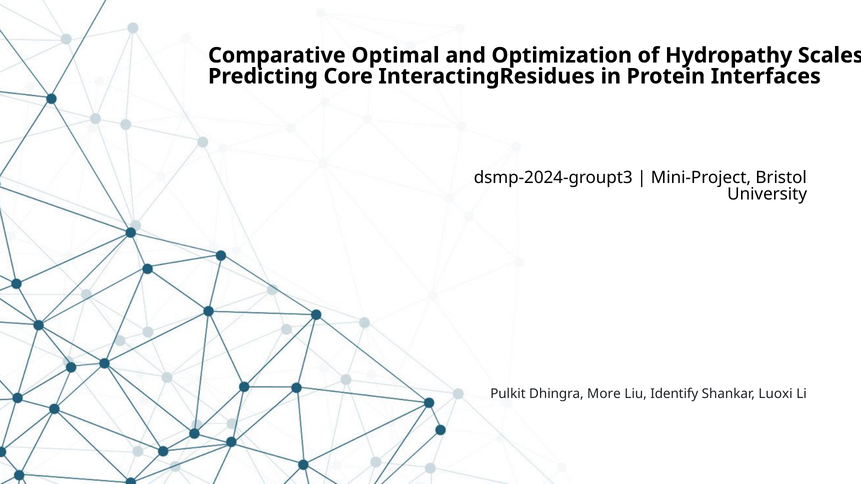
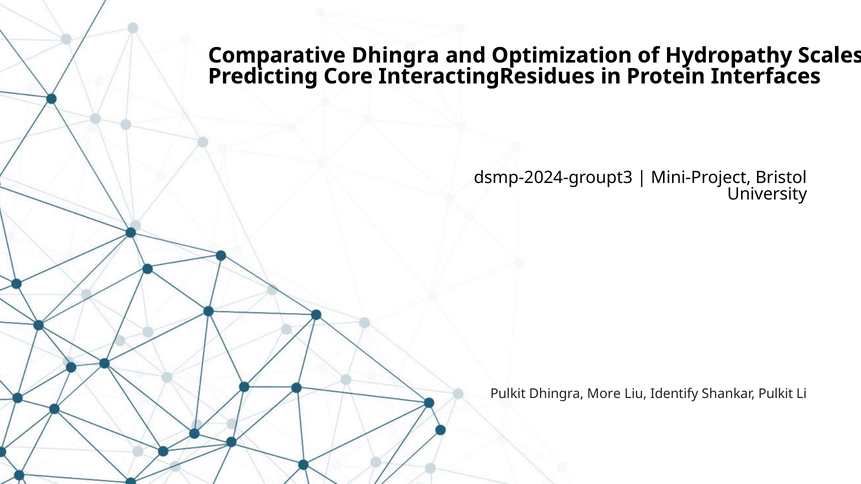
Comparative Optimal: Optimal -> Dhingra (395, 55)
Shankar Luoxi: Luoxi -> Pulkit (776, 394)
